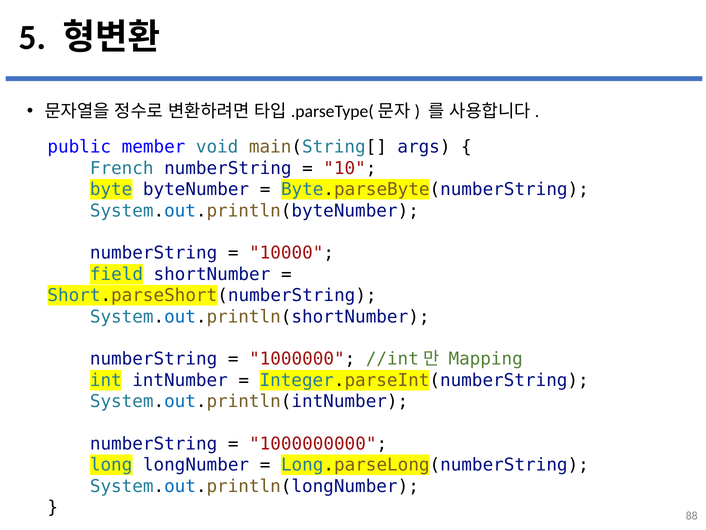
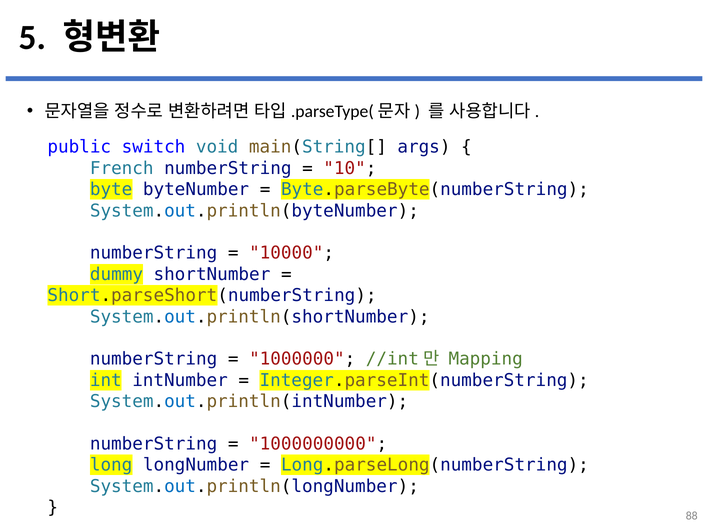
member: member -> switch (154, 147)
field: field -> dummy (116, 274)
